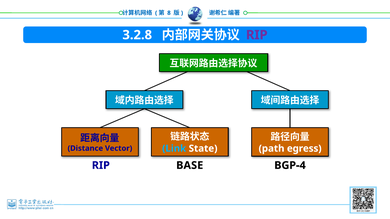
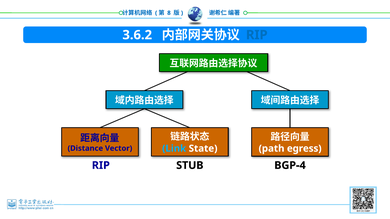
3.2.8: 3.2.8 -> 3.6.2 (137, 35)
RIP colour: purple -> blue (257, 35)
BASE: BASE -> STUB (190, 166)
